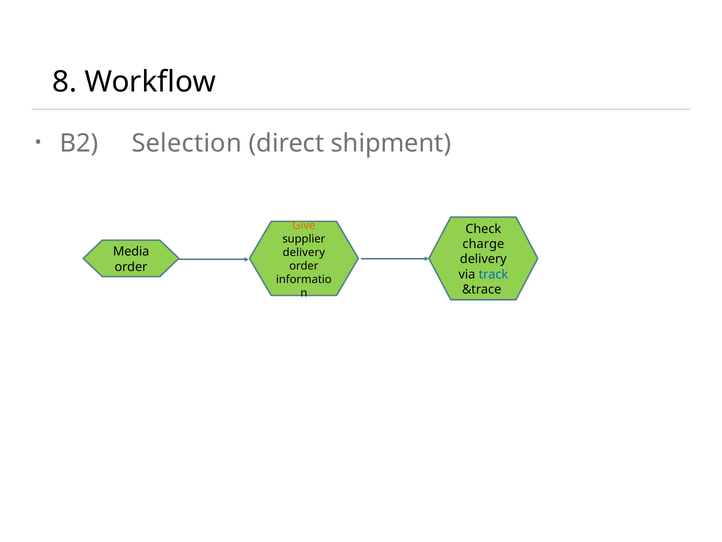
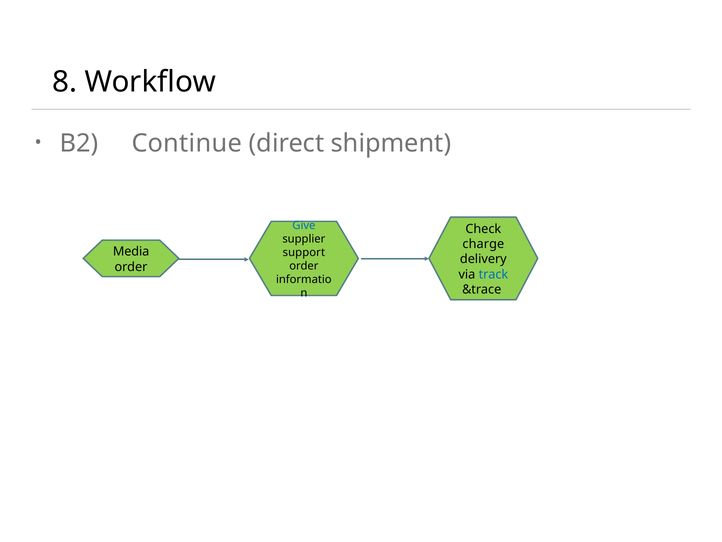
Selection: Selection -> Continue (187, 143)
Give colour: orange -> blue (304, 225)
delivery: delivery -> support (304, 252)
